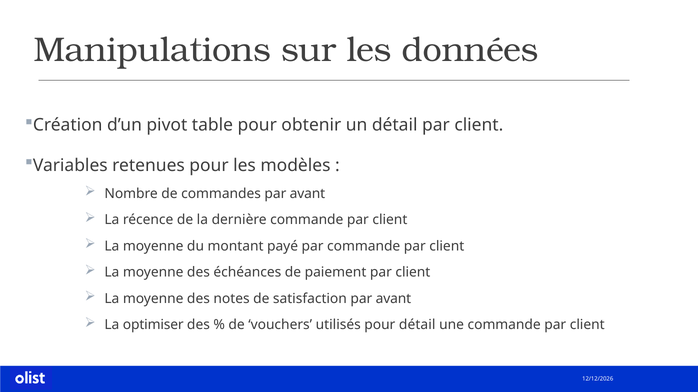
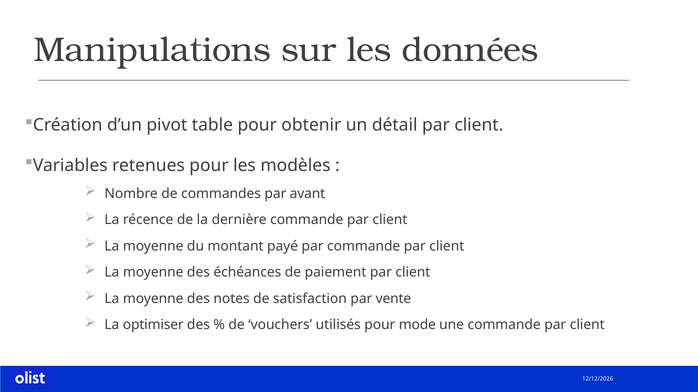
satisfaction par avant: avant -> vente (393, 299)
pour détail: détail -> mode (417, 325)
